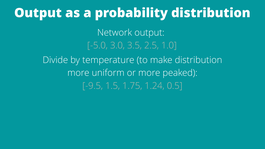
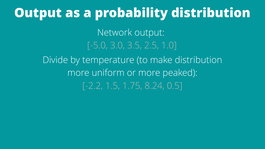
-9.5: -9.5 -> -2.2 (93, 86)
1.24: 1.24 -> 8.24 (155, 86)
